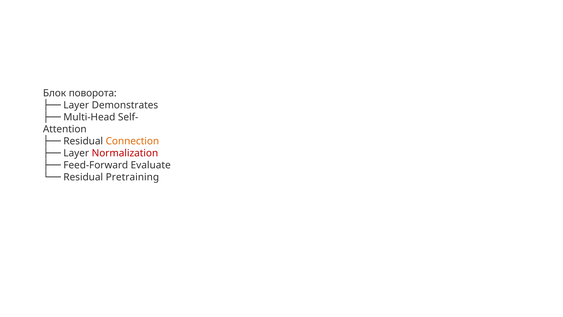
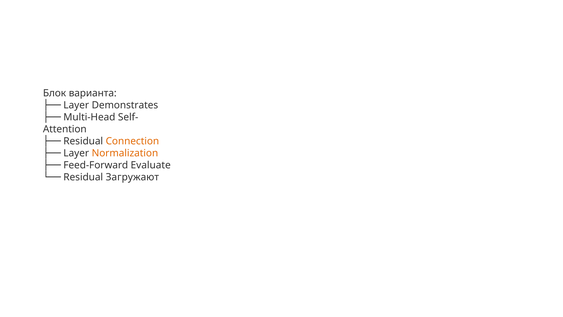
поворота: поворота -> варианта (93, 93)
Normalization colour: red -> orange (125, 153)
Pretraining: Pretraining -> Загружают (132, 177)
